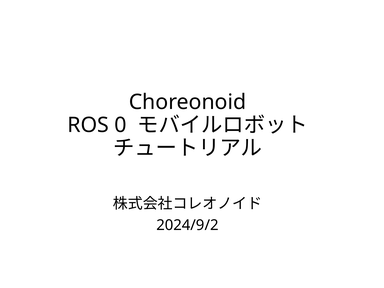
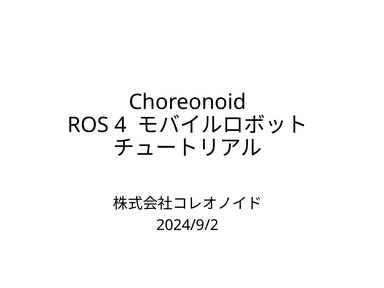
0: 0 -> 4 (120, 125)
